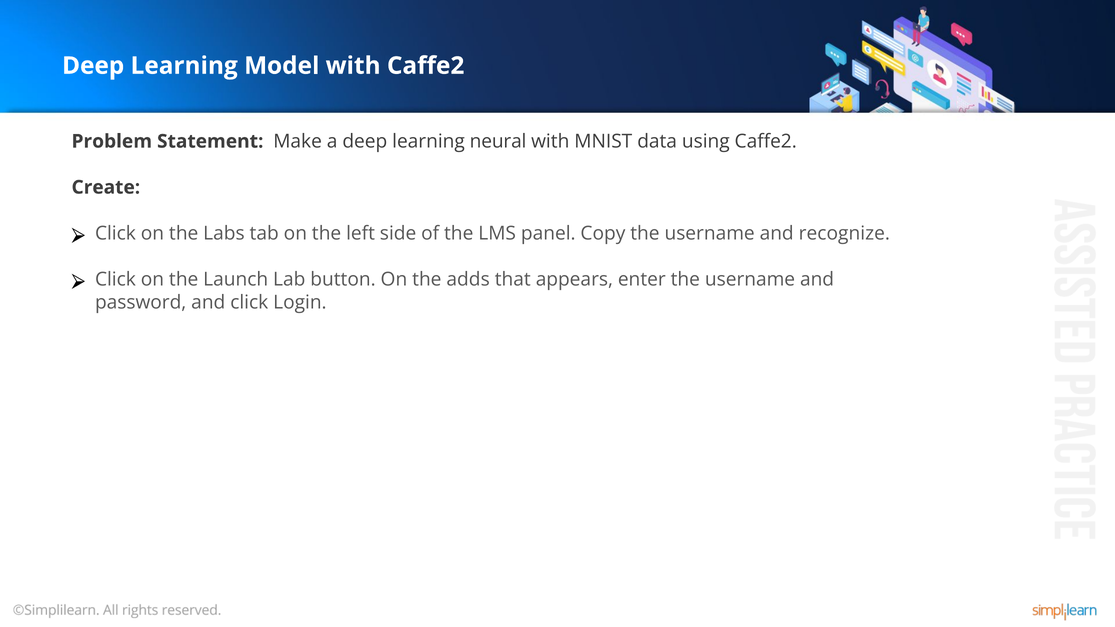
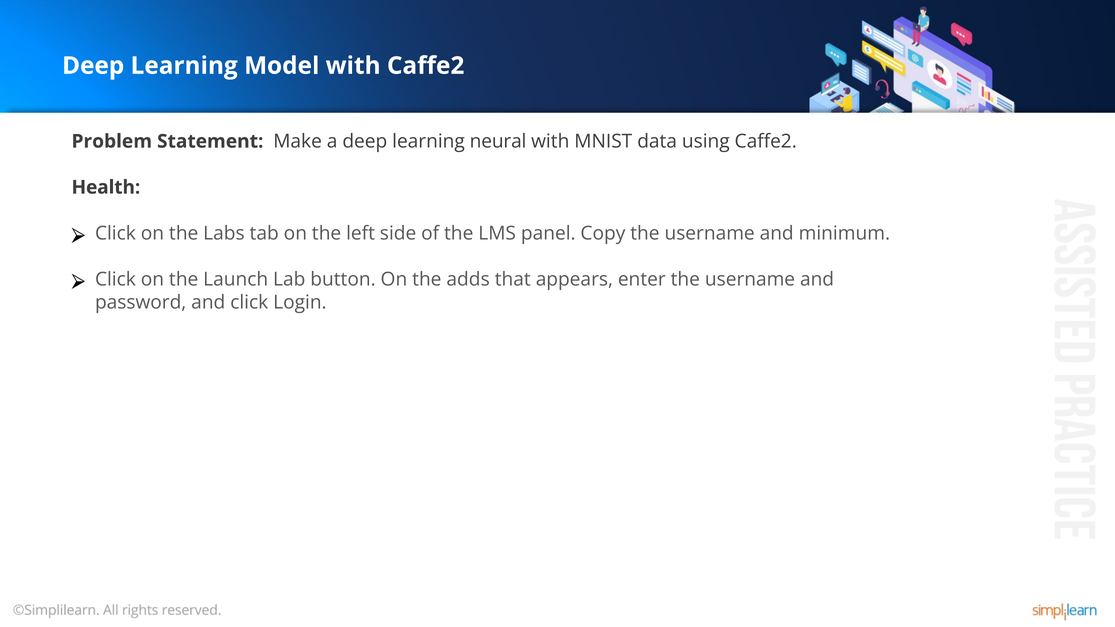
Create: Create -> Health (106, 187)
recognize: recognize -> minimum (844, 233)
